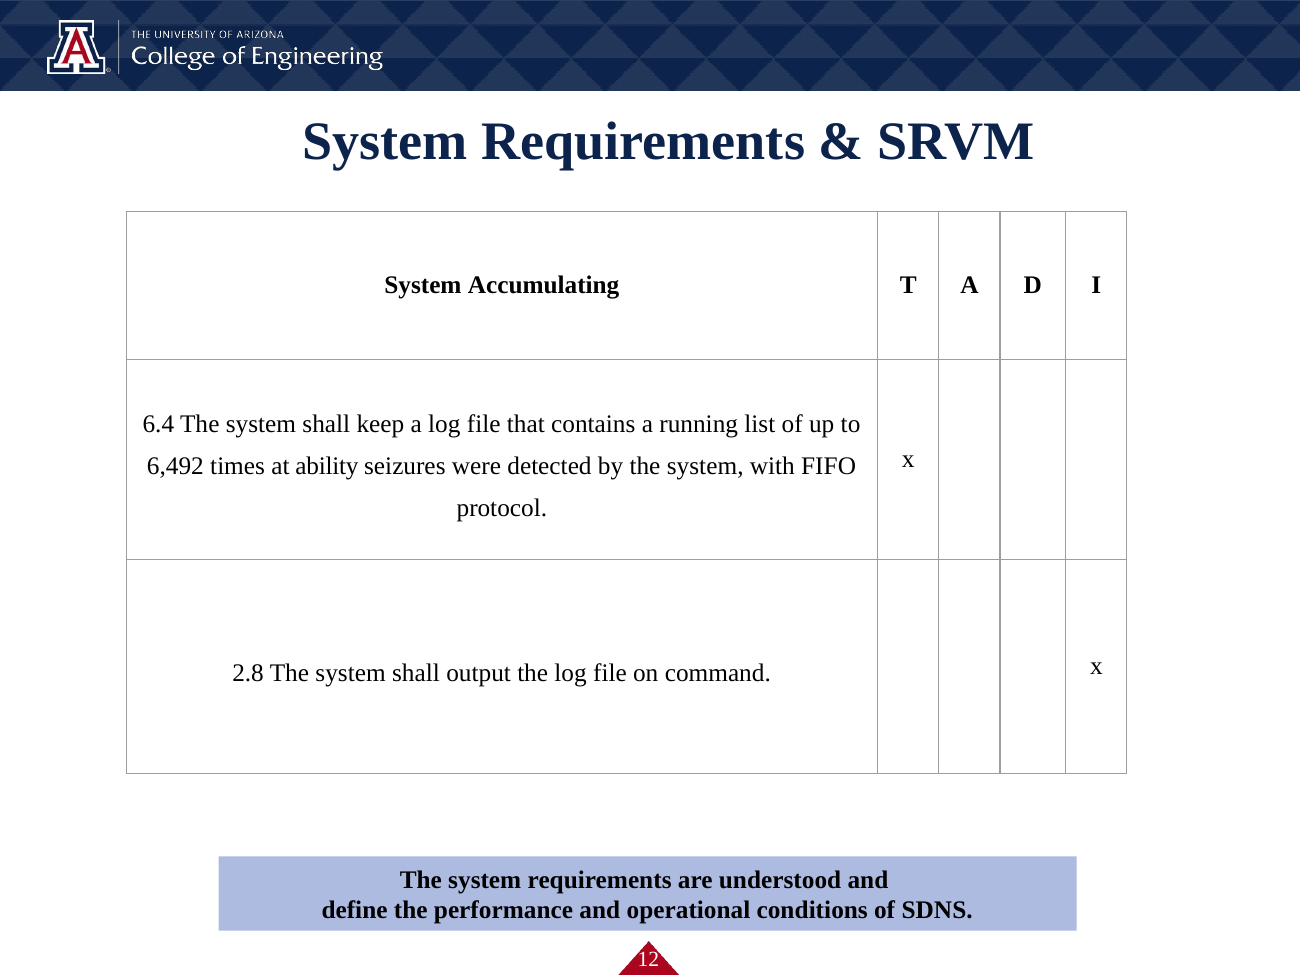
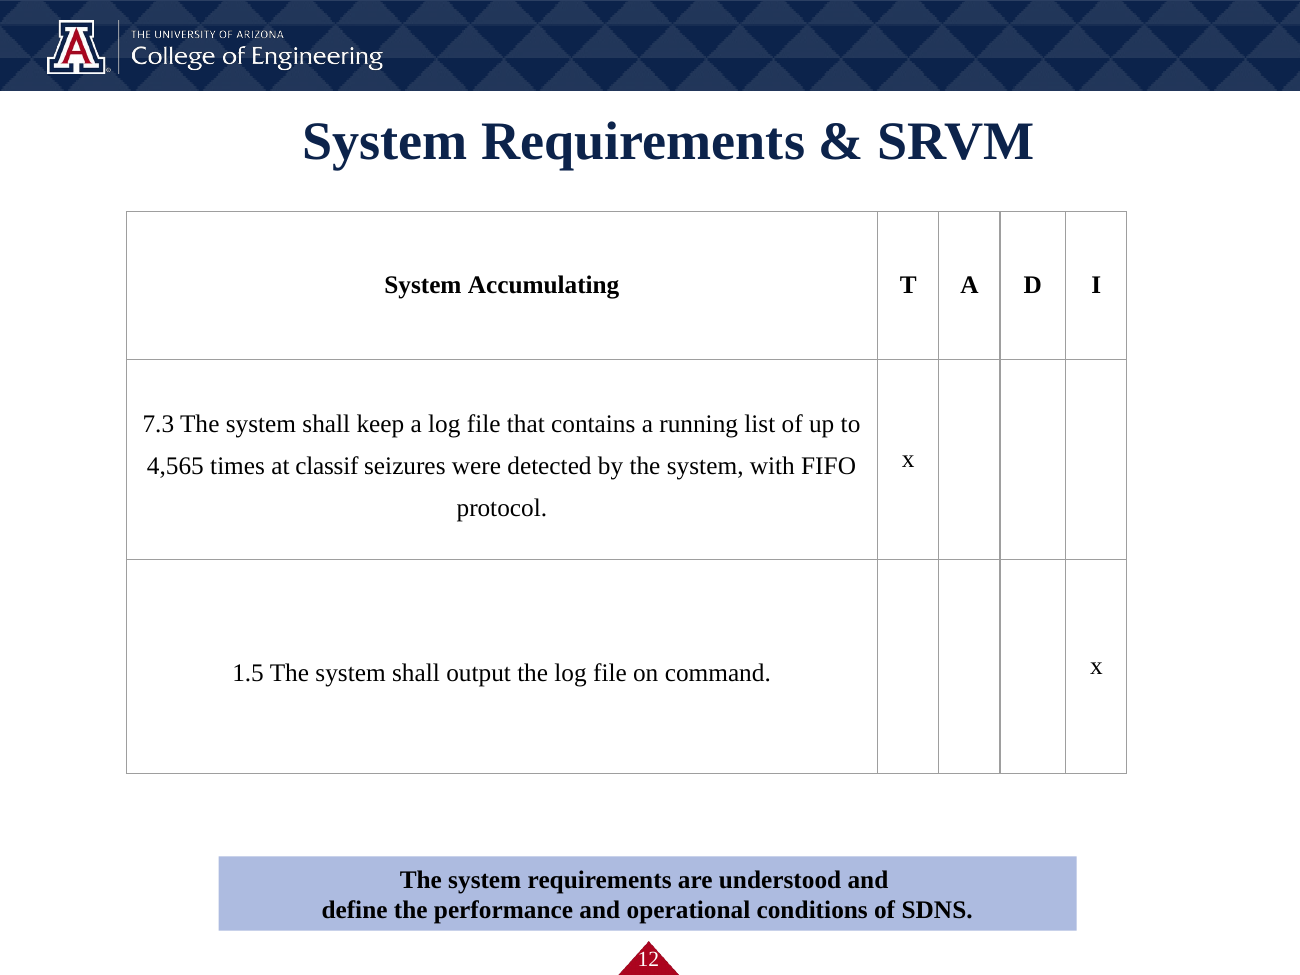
6.4: 6.4 -> 7.3 (158, 425)
6,492: 6,492 -> 4,565 (175, 466)
ability: ability -> classif (327, 466)
2.8: 2.8 -> 1.5 (248, 673)
